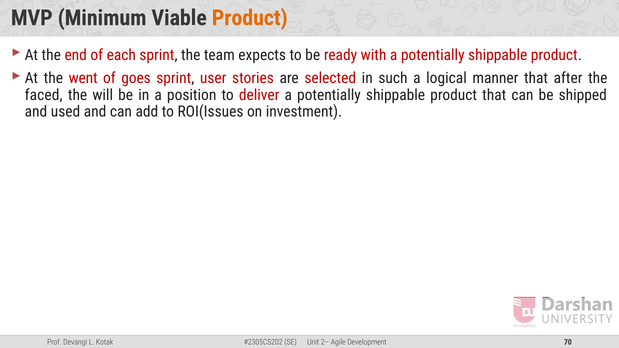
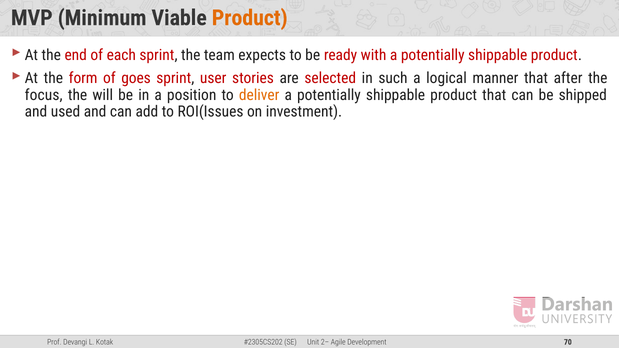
went: went -> form (83, 78)
faced: faced -> focus (44, 95)
deliver colour: red -> orange (259, 95)
